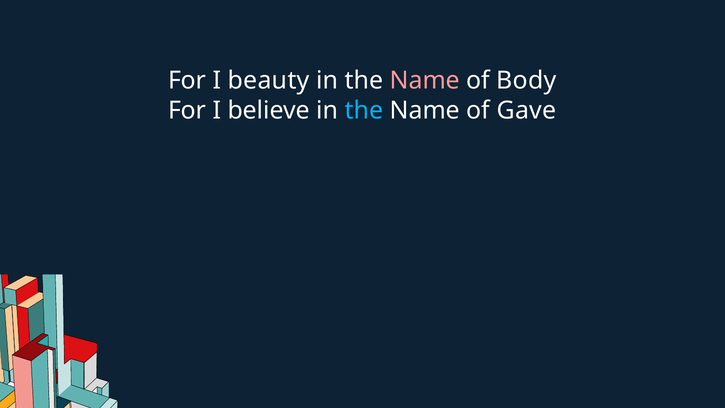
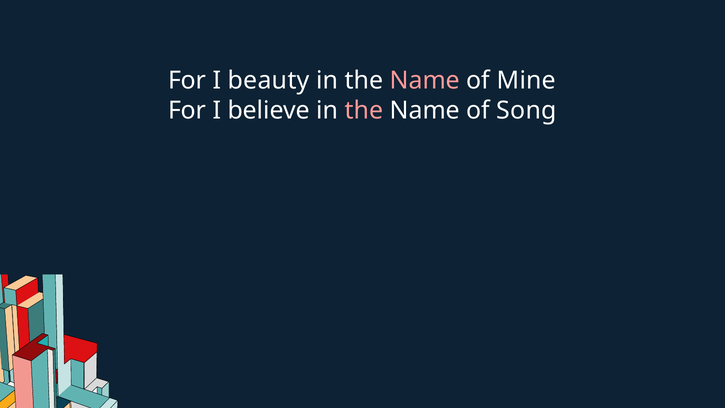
Body: Body -> Mine (526, 81)
the colour: light blue -> pink (364, 110)
Gave: Gave -> Song (526, 110)
